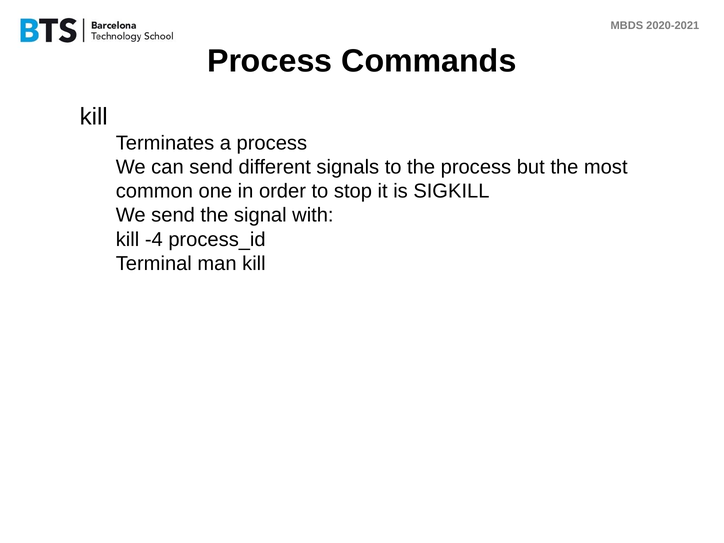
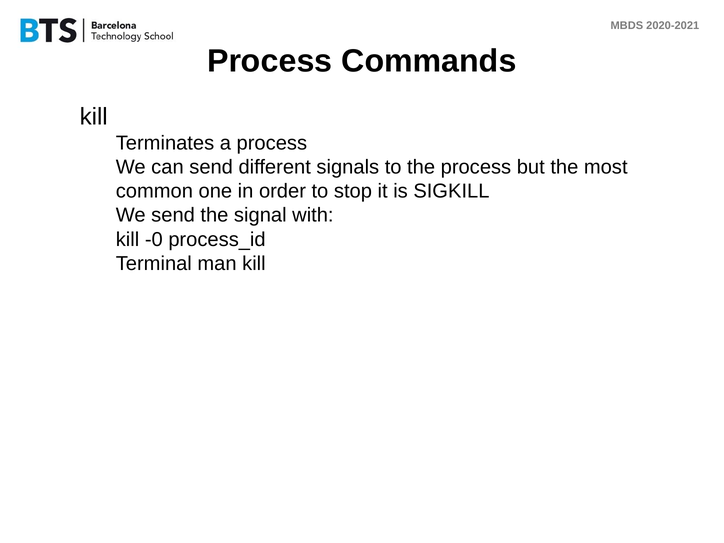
-4: -4 -> -0 (154, 239)
